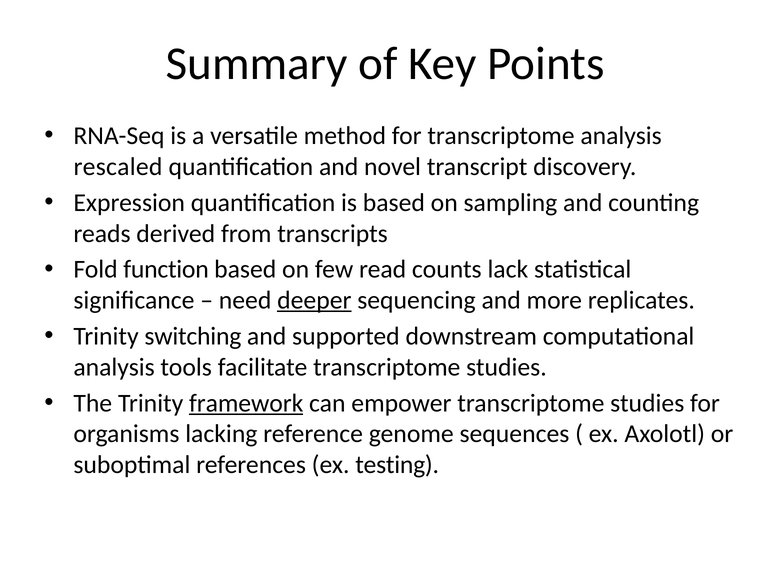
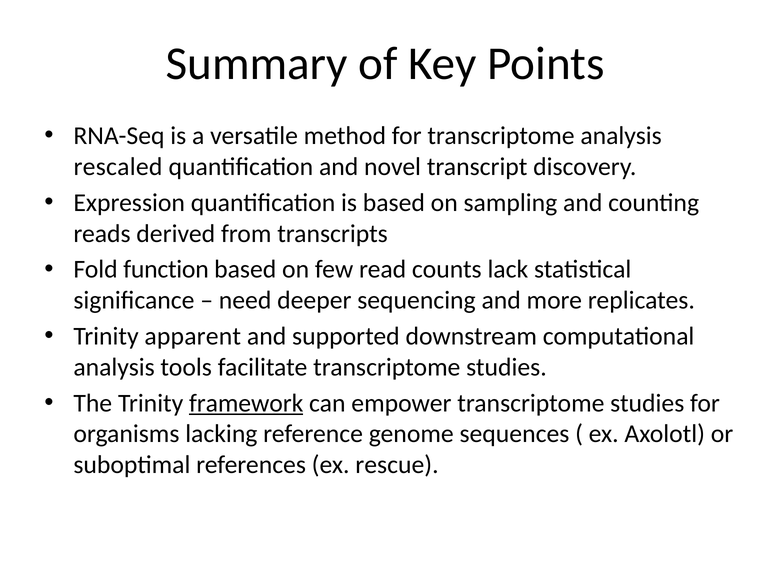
deeper underline: present -> none (314, 300)
switching: switching -> apparent (193, 336)
testing: testing -> rescue (397, 465)
